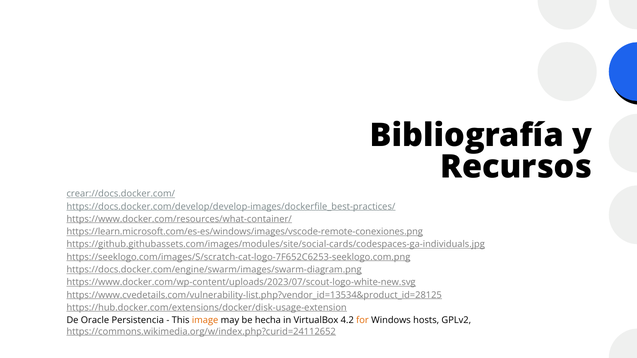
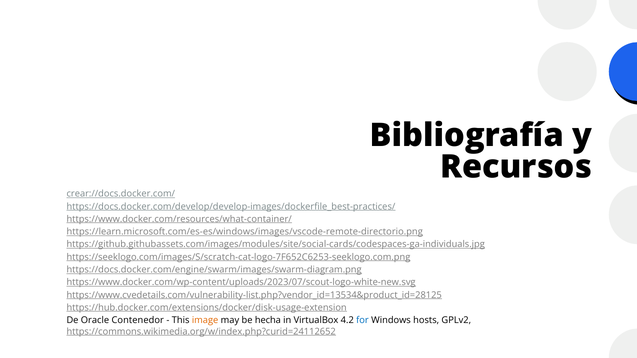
https://learn.microsoft.com/es-es/windows/images/vscode-remote-conexiones.png: https://learn.microsoft.com/es-es/windows/images/vscode-remote-conexiones.png -> https://learn.microsoft.com/es-es/windows/images/vscode-remote-directorio.png (245, 232)
Persistencia: Persistencia -> Contenedor (138, 321)
for colour: orange -> blue (362, 321)
